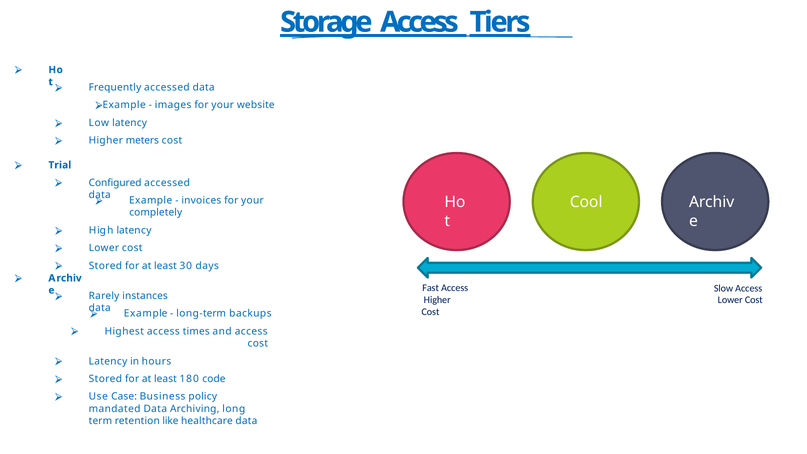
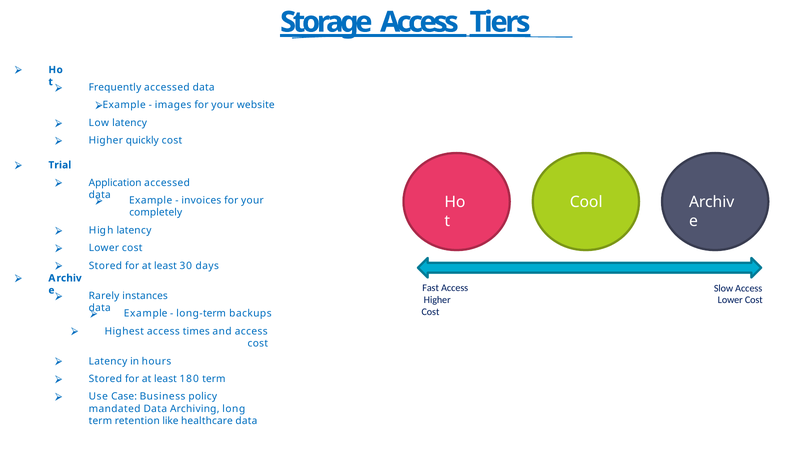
meters: meters -> quickly (142, 140)
Configured: Configured -> Application (115, 183)
180 code: code -> term (214, 379)
